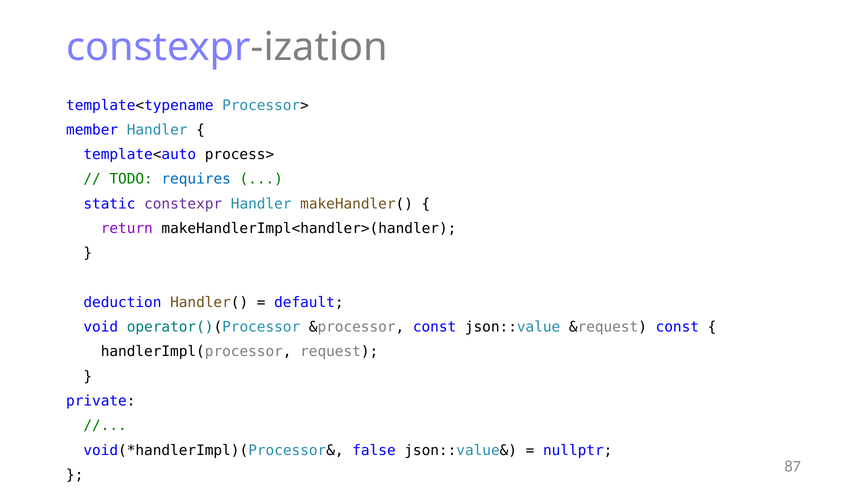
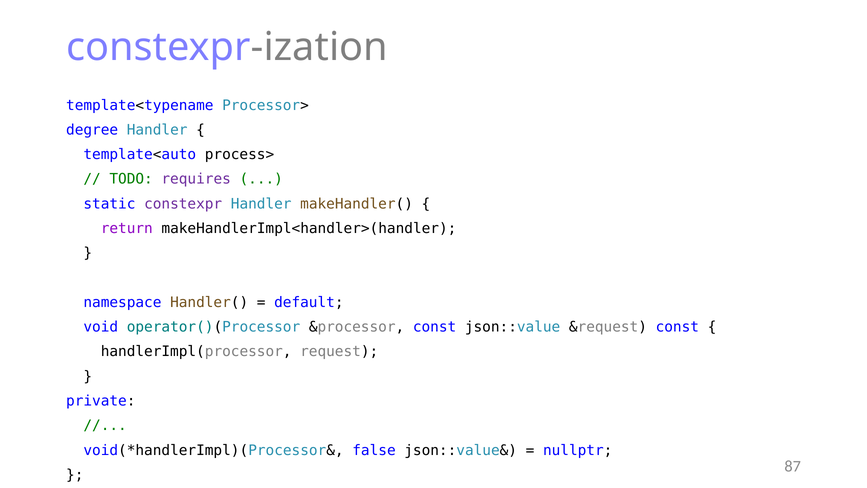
member: member -> degree (92, 130)
requires colour: blue -> purple (196, 179)
deduction: deduction -> namespace (122, 302)
